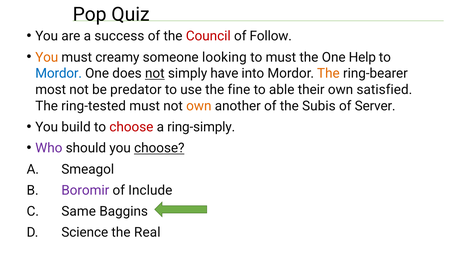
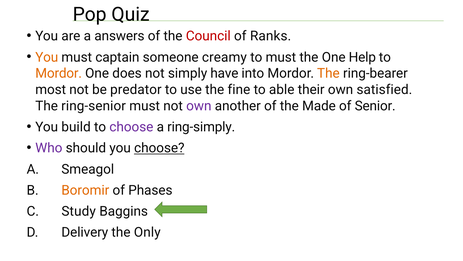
success: success -> answers (119, 36)
Follow: Follow -> Ranks (271, 36)
creamy: creamy -> captain (117, 57)
looking: looking -> creamy (224, 57)
Mordor colour: blue -> orange (59, 73)
not underline: present -> none (155, 73)
ring-tested: ring-tested -> ring-senior (94, 106)
own colour: orange -> purple (199, 106)
Subis: Subis -> Made (319, 106)
Server: Server -> Senior (375, 106)
choose colour: red -> purple (131, 127)
Boromir colour: purple -> orange (85, 190)
Include: Include -> Phases (150, 190)
Same: Same -> Study (79, 211)
Science: Science -> Delivery (85, 232)
Real: Real -> Only (147, 232)
